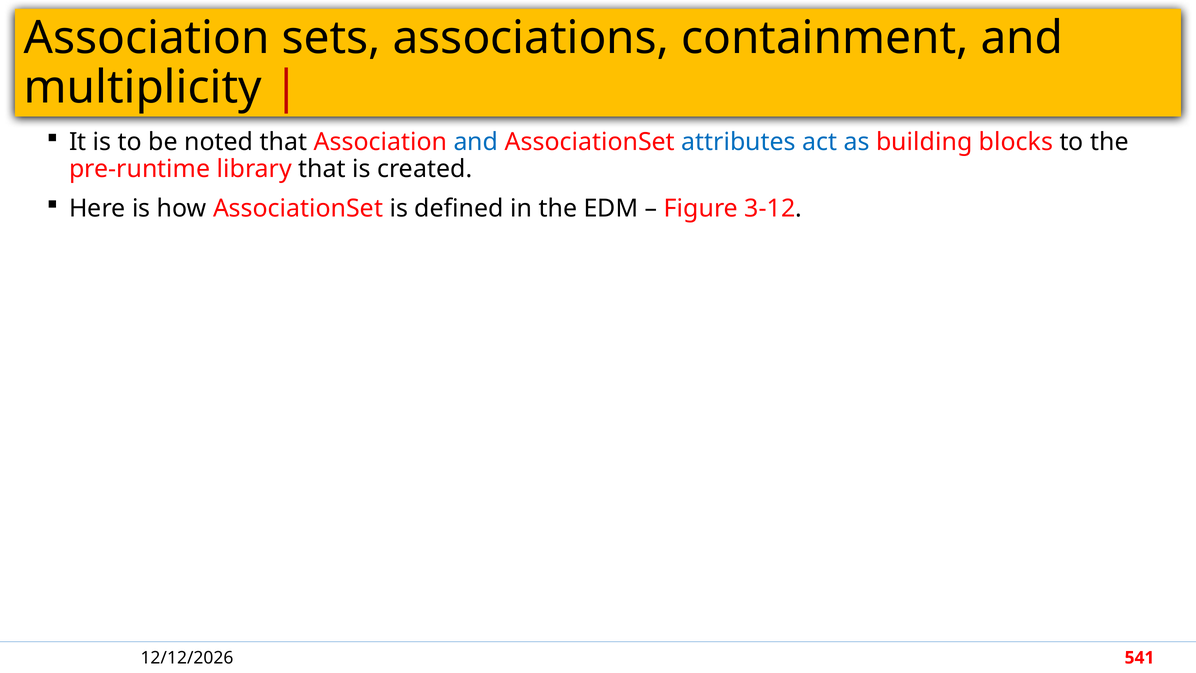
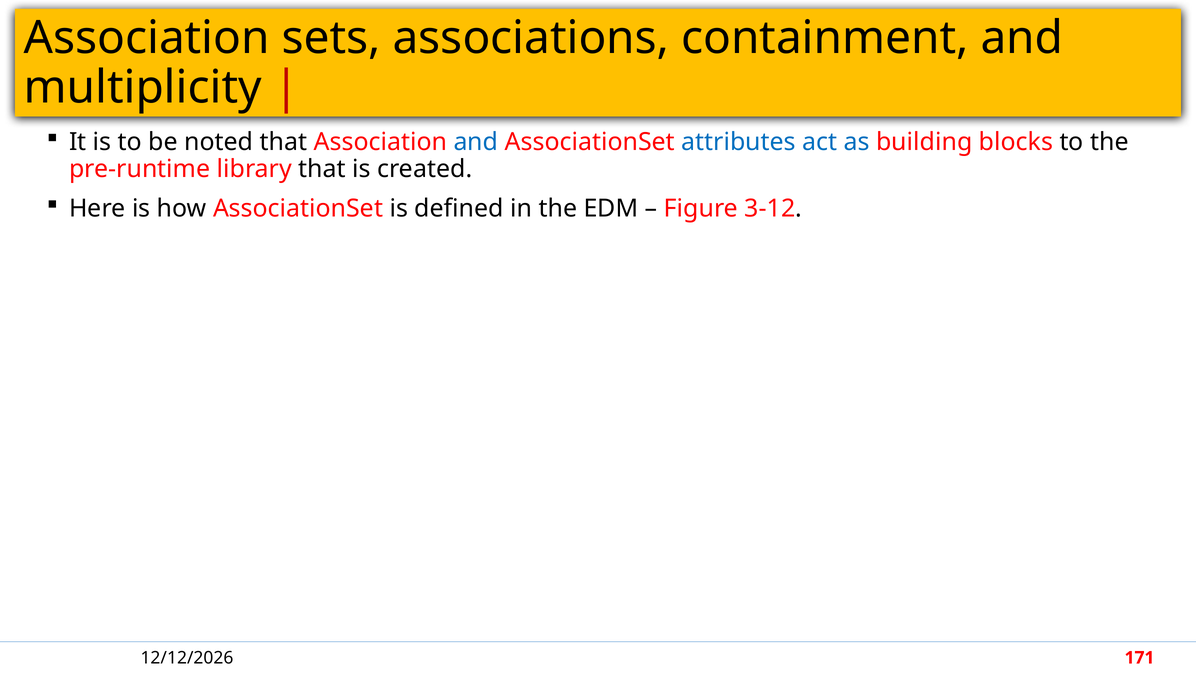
541: 541 -> 171 (1139, 658)
